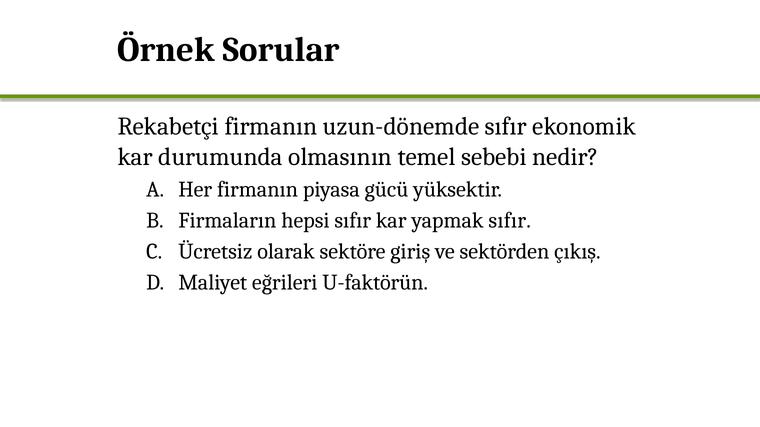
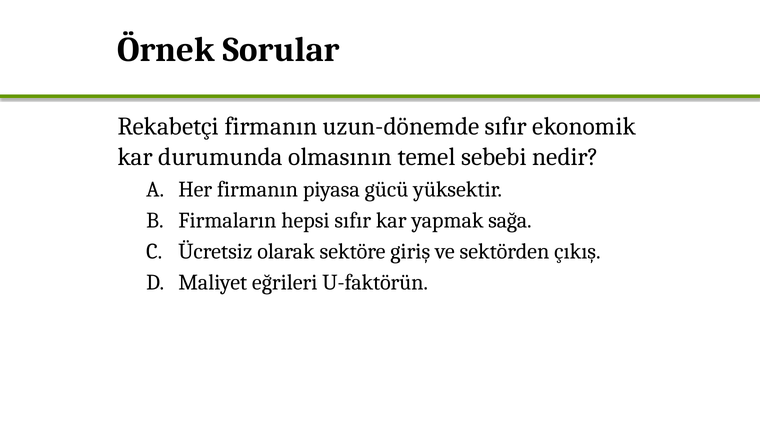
yapmak sıfır: sıfır -> sağa (510, 221)
